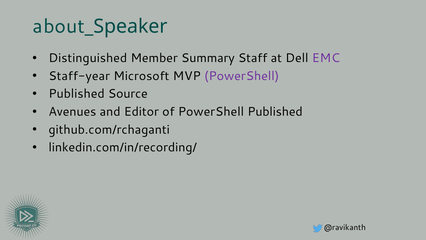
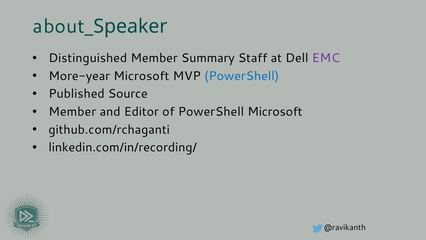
Staff-year: Staff-year -> More-year (79, 76)
PowerShell colour: purple -> blue (242, 76)
Avenues: Avenues -> Member (72, 112)
PowerShell Published: Published -> Microsoft (275, 112)
